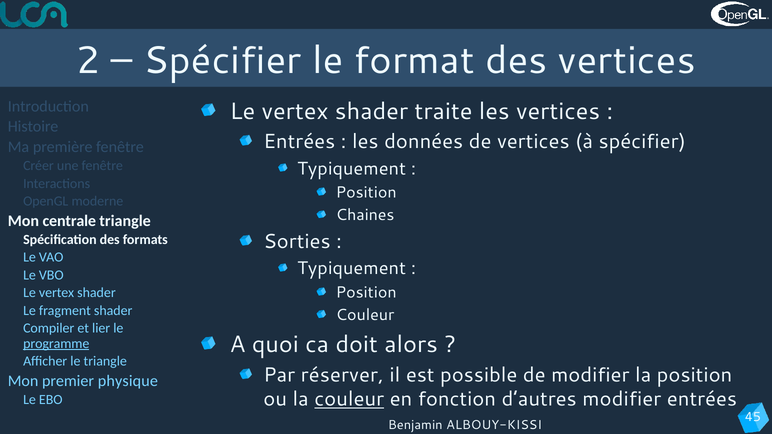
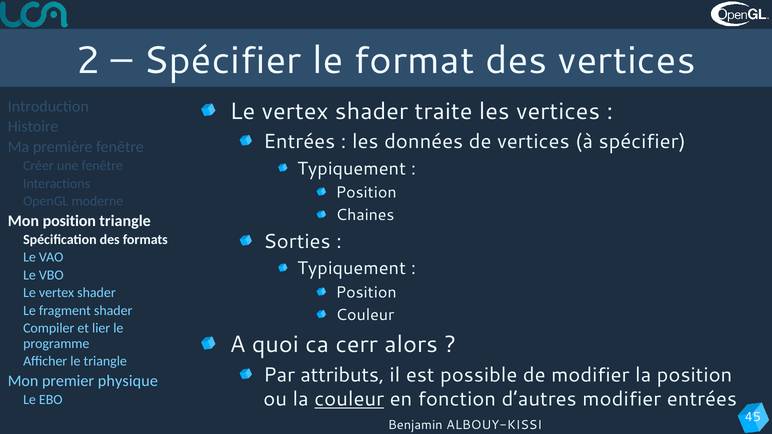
Mon centrale: centrale -> position (69, 221)
doit: doit -> cerr (357, 345)
programme underline: present -> none (56, 344)
réserver: réserver -> attributs (342, 375)
